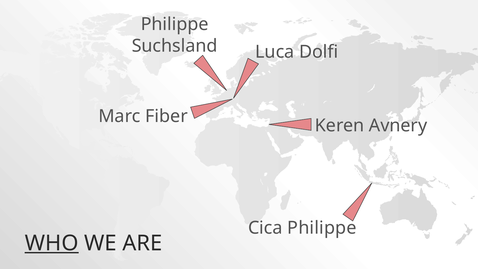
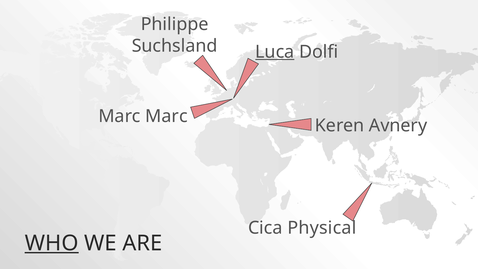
Luca underline: none -> present (275, 52)
Marc Fiber: Fiber -> Marc (166, 116)
Cica Philippe: Philippe -> Physical (322, 228)
